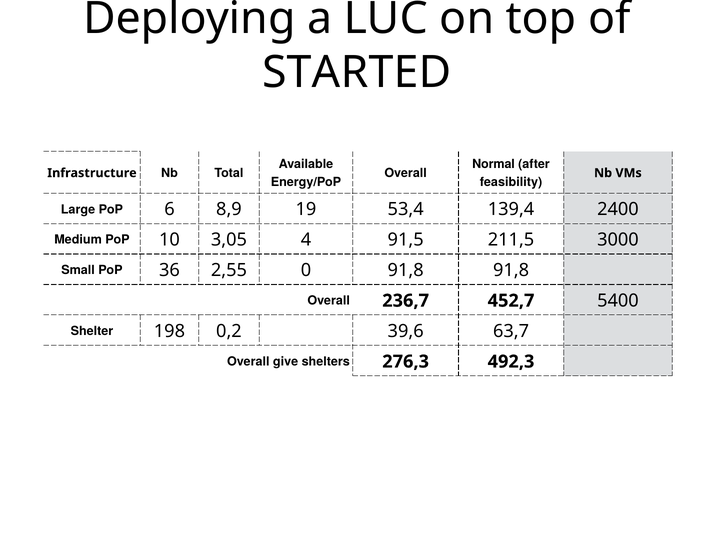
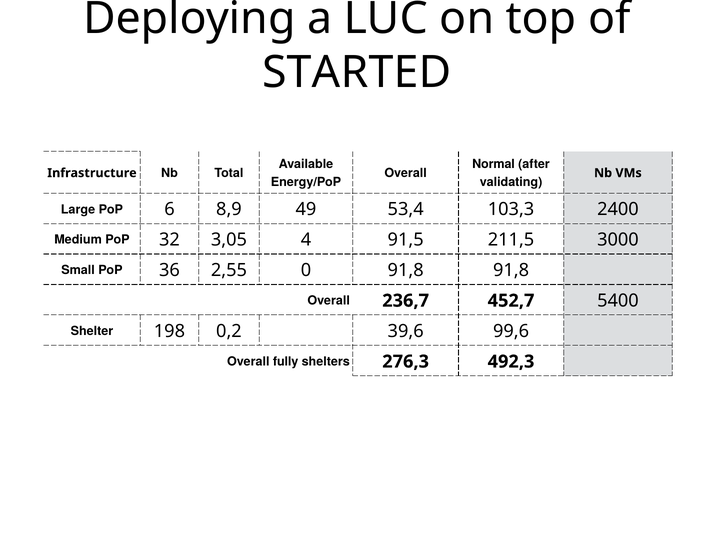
feasibility: feasibility -> validating (511, 182)
19: 19 -> 49 (306, 209)
139,4: 139,4 -> 103,3 (511, 209)
10: 10 -> 32 (169, 240)
63,7: 63,7 -> 99,6 (511, 331)
give: give -> fully (286, 362)
